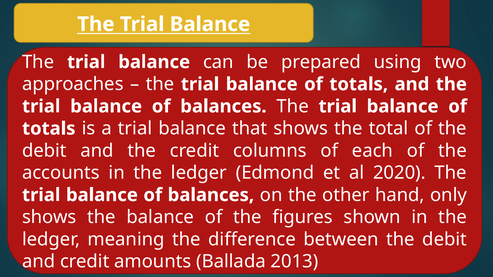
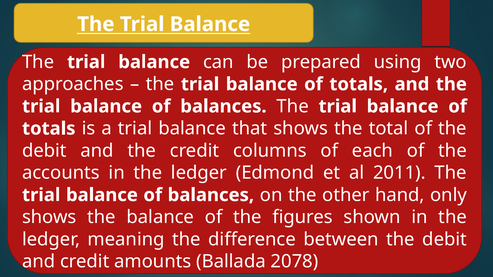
2020: 2020 -> 2011 (399, 173)
2013: 2013 -> 2078 (294, 262)
